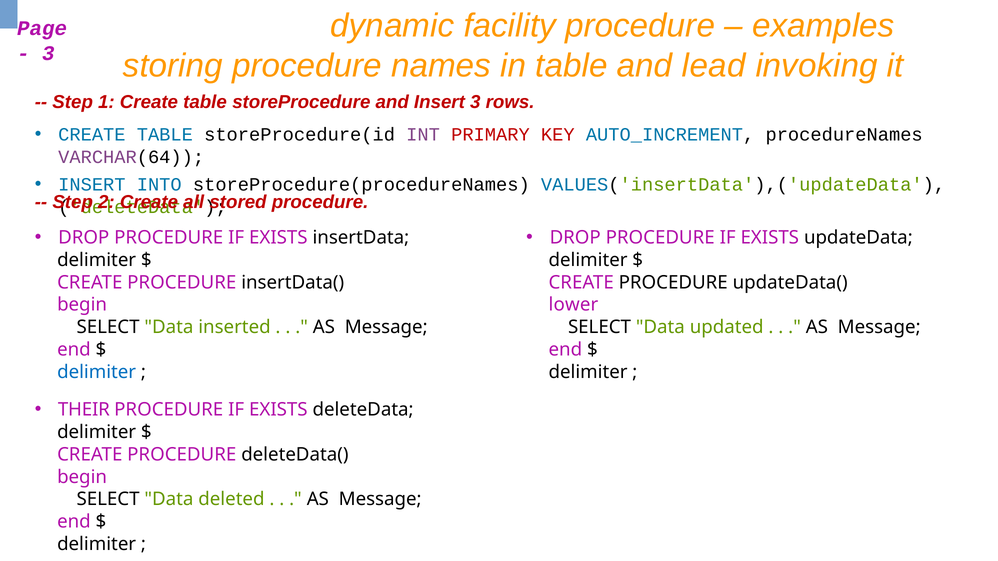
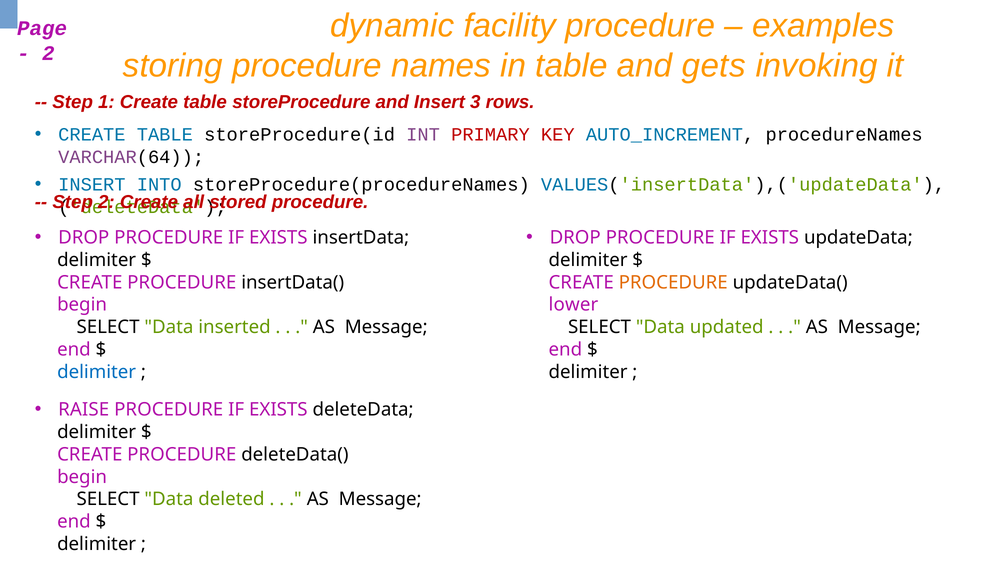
3: 3 -> 2 (48, 54)
lead: lead -> gets (714, 66)
PROCEDURE colour: black -> orange (673, 283)
THEIR: THEIR -> RAISE (84, 410)
